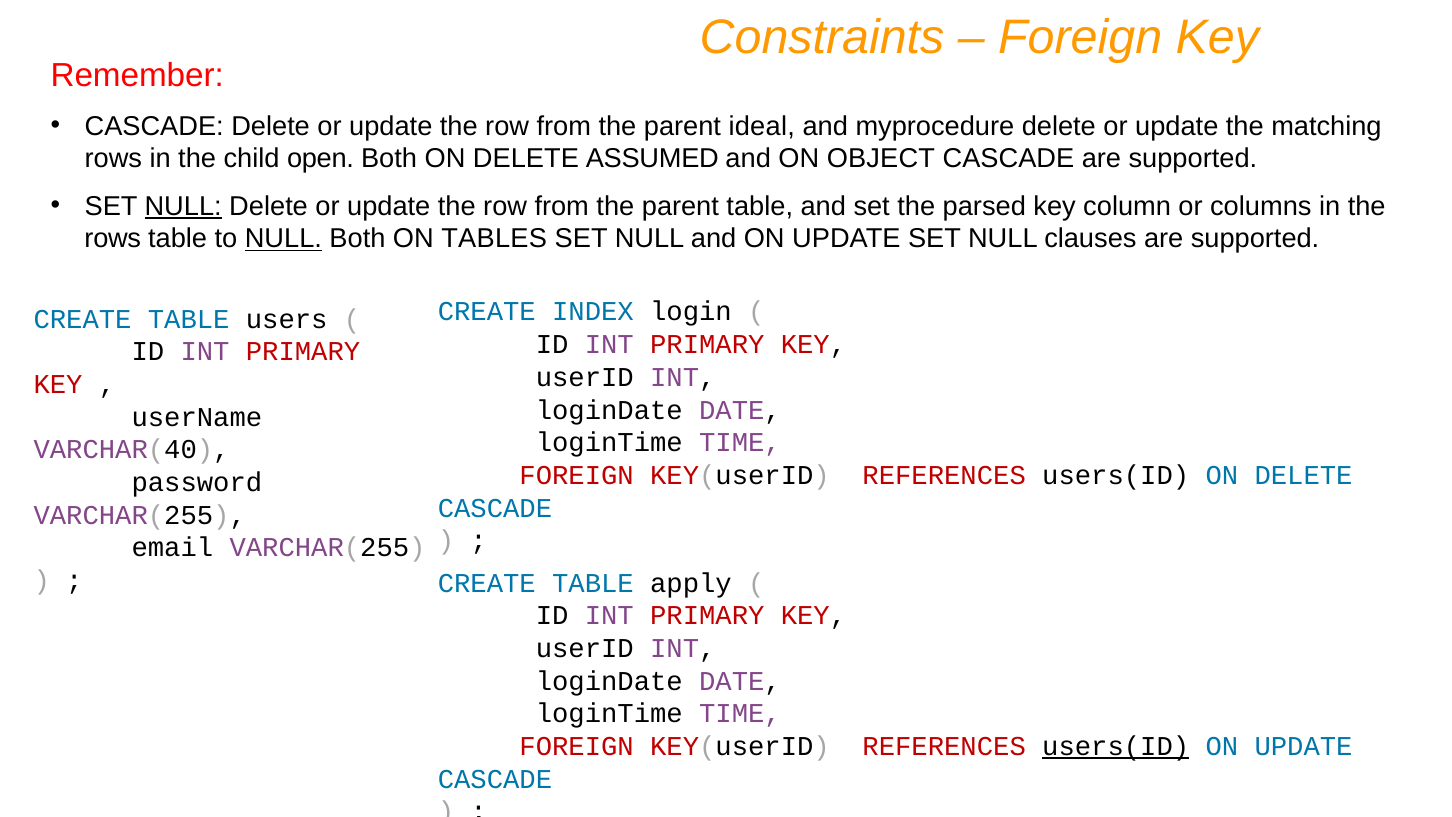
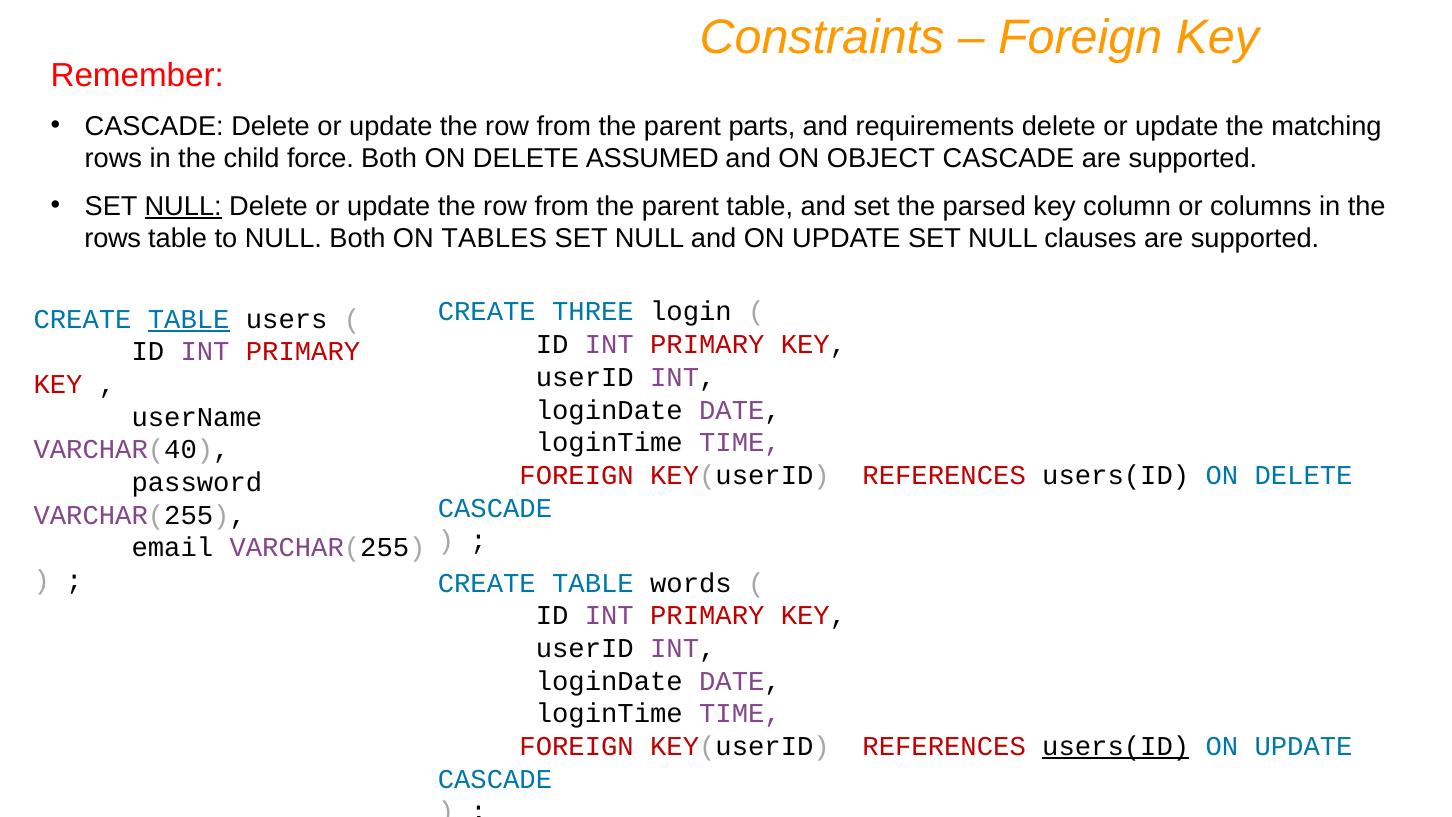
ideal: ideal -> parts (762, 126)
myprocedure: myprocedure -> requirements (935, 126)
open: open -> force (321, 159)
NULL underline: present -> none (283, 239)
INDEX: INDEX -> THREE (593, 312)
TABLE underline: none -> present (189, 319)
apply: apply -> words (691, 583)
